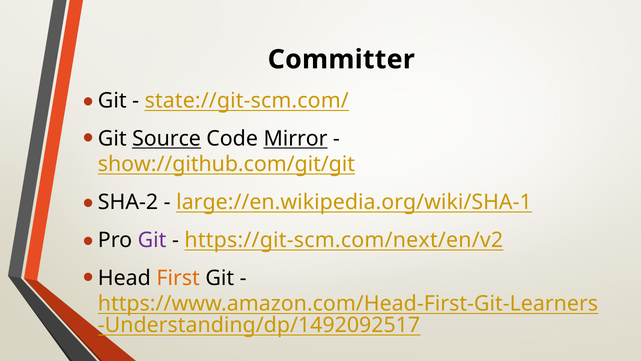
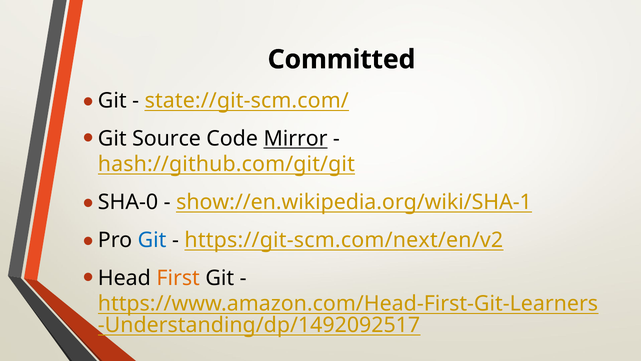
Committer: Committer -> Committed (341, 59)
Source underline: present -> none (167, 139)
show://github.com/git/git: show://github.com/git/git -> hash://github.com/git/git (226, 164)
SHA-2: SHA-2 -> SHA-0 (128, 202)
large://en.wikipedia.org/wiki/SHA-1: large://en.wikipedia.org/wiki/SHA-1 -> show://en.wikipedia.org/wiki/SHA-1 (354, 202)
Git colour: purple -> blue (152, 240)
